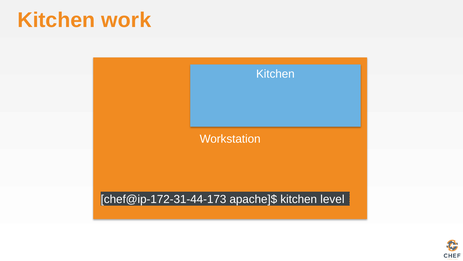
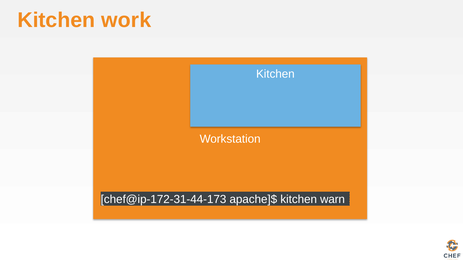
level: level -> warn (333, 199)
